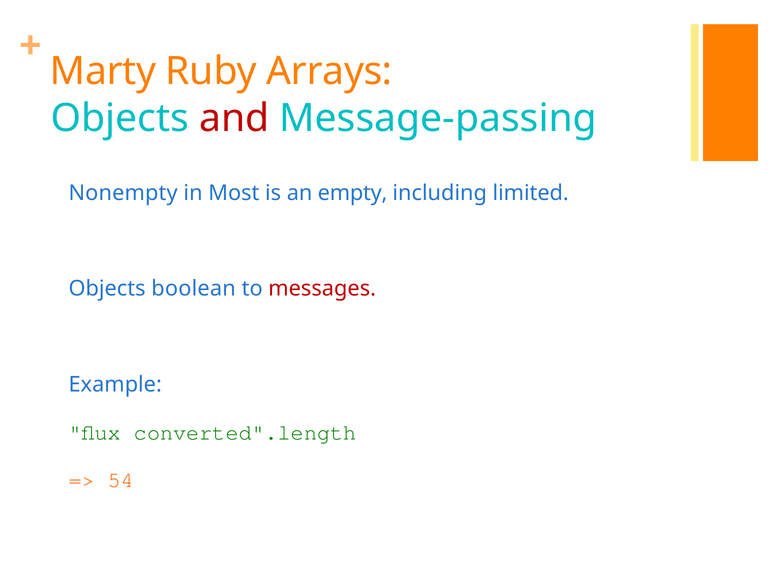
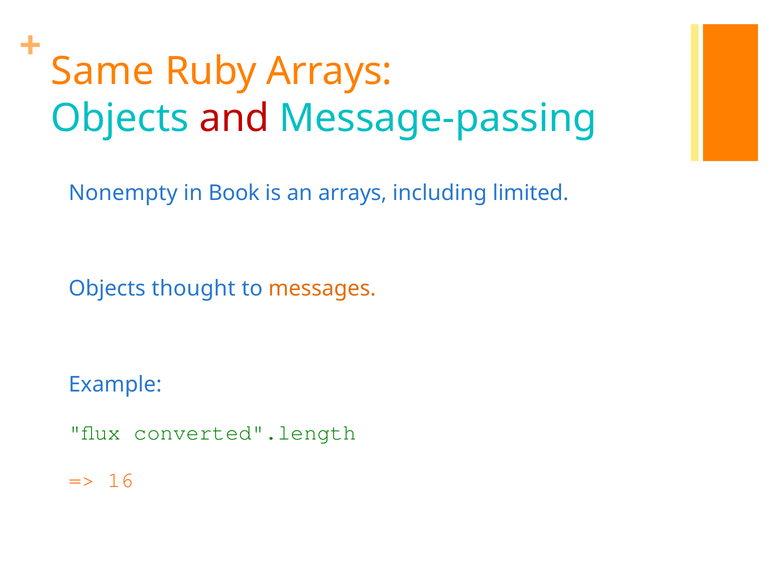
Marty: Marty -> Same (103, 72)
Most: Most -> Book (234, 193)
an empty: empty -> arrays (353, 193)
boolean: boolean -> thought (194, 289)
messages colour: red -> orange (322, 289)
54: 54 -> 16 (121, 480)
